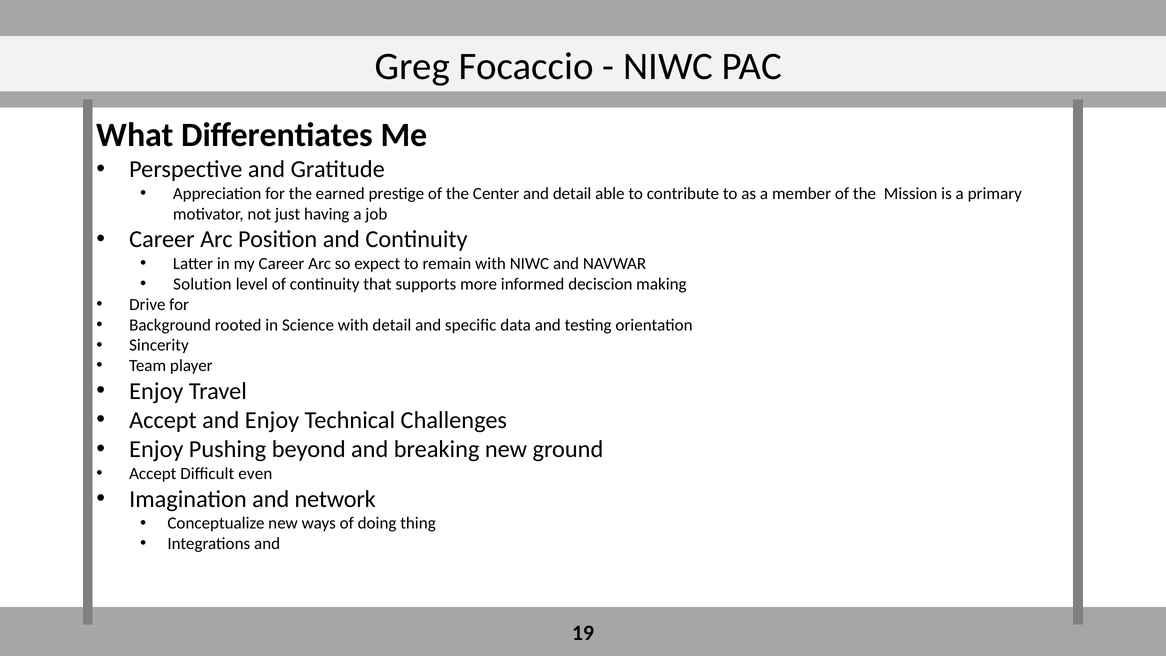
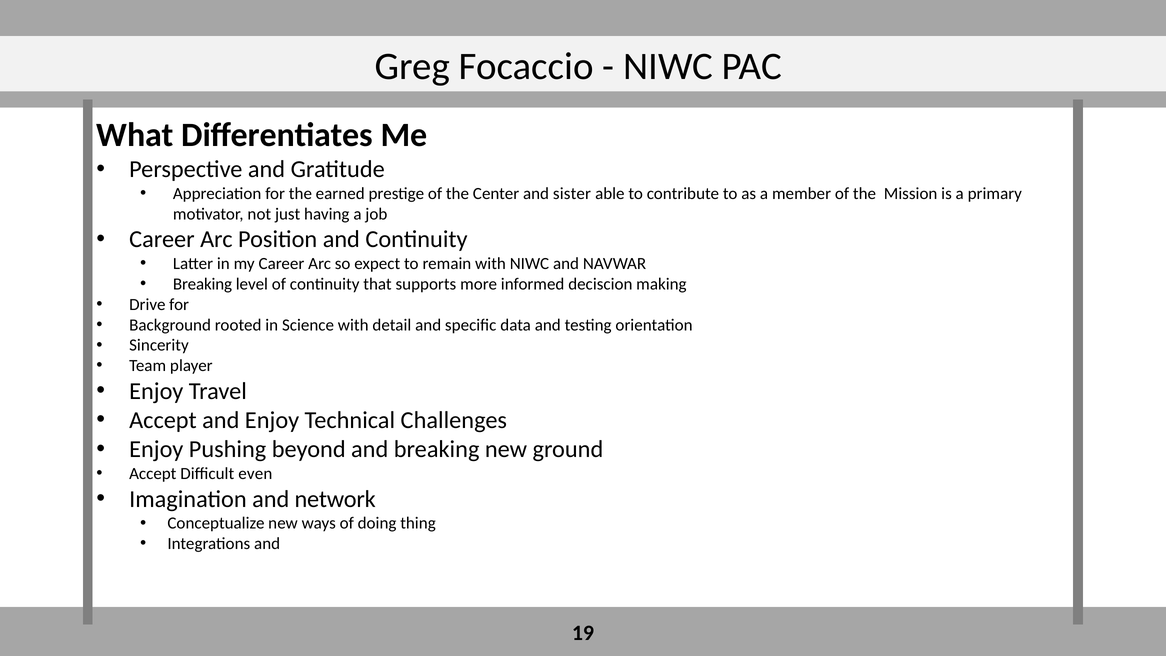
and detail: detail -> sister (572, 194)
Solution: Solution -> Breaking (202, 284)
